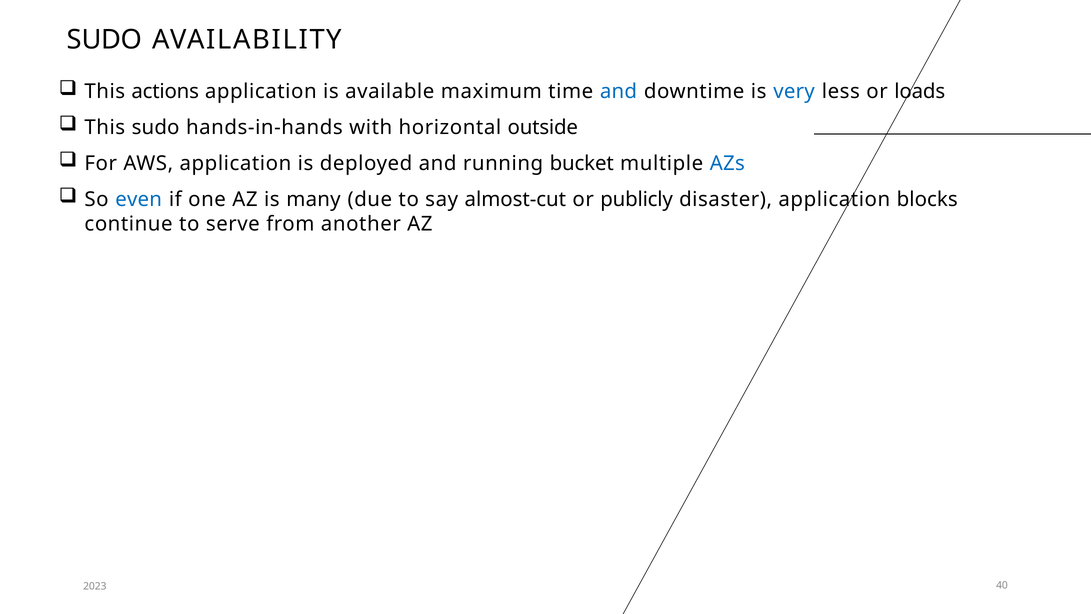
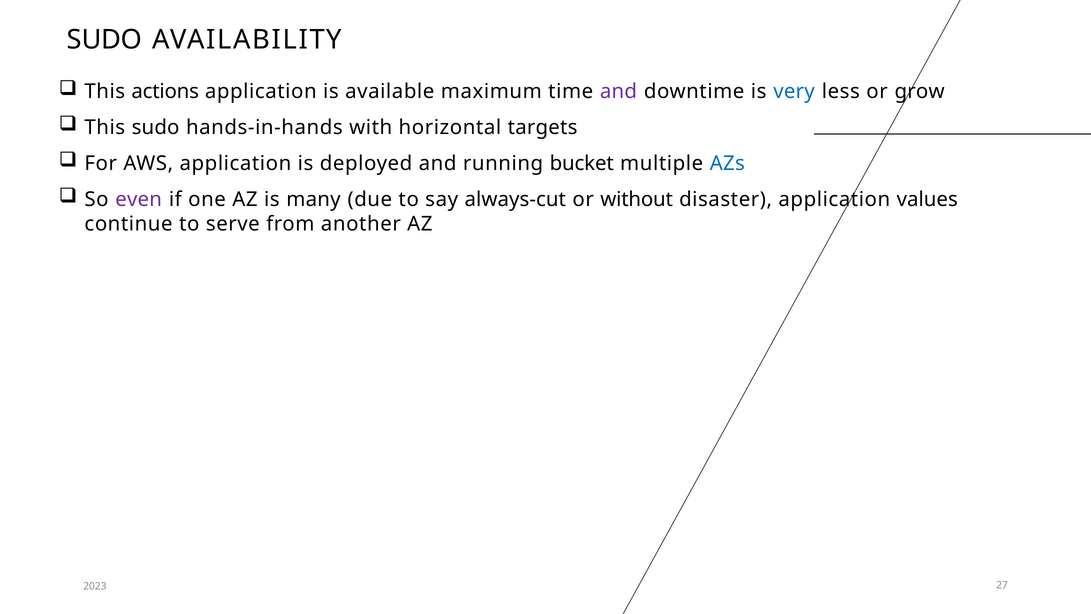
and colour: blue -> purple (618, 92)
loads: loads -> grow (920, 92)
outside: outside -> targets (543, 128)
even colour: blue -> purple (139, 199)
almost-cut: almost-cut -> always-cut (515, 199)
publicly: publicly -> without (637, 199)
blocks: blocks -> values (927, 199)
40: 40 -> 27 (1002, 585)
